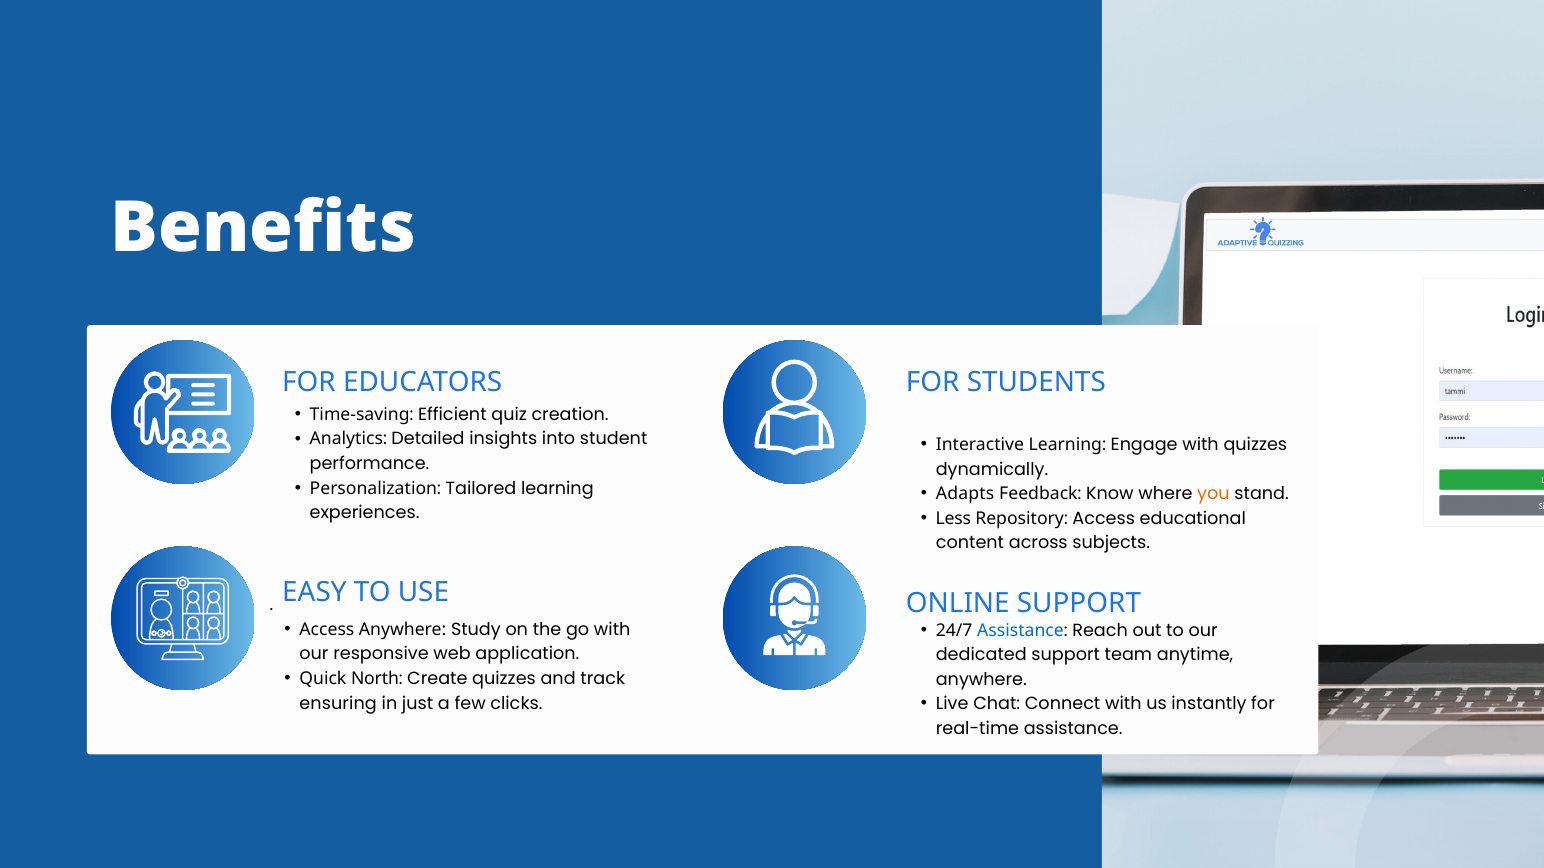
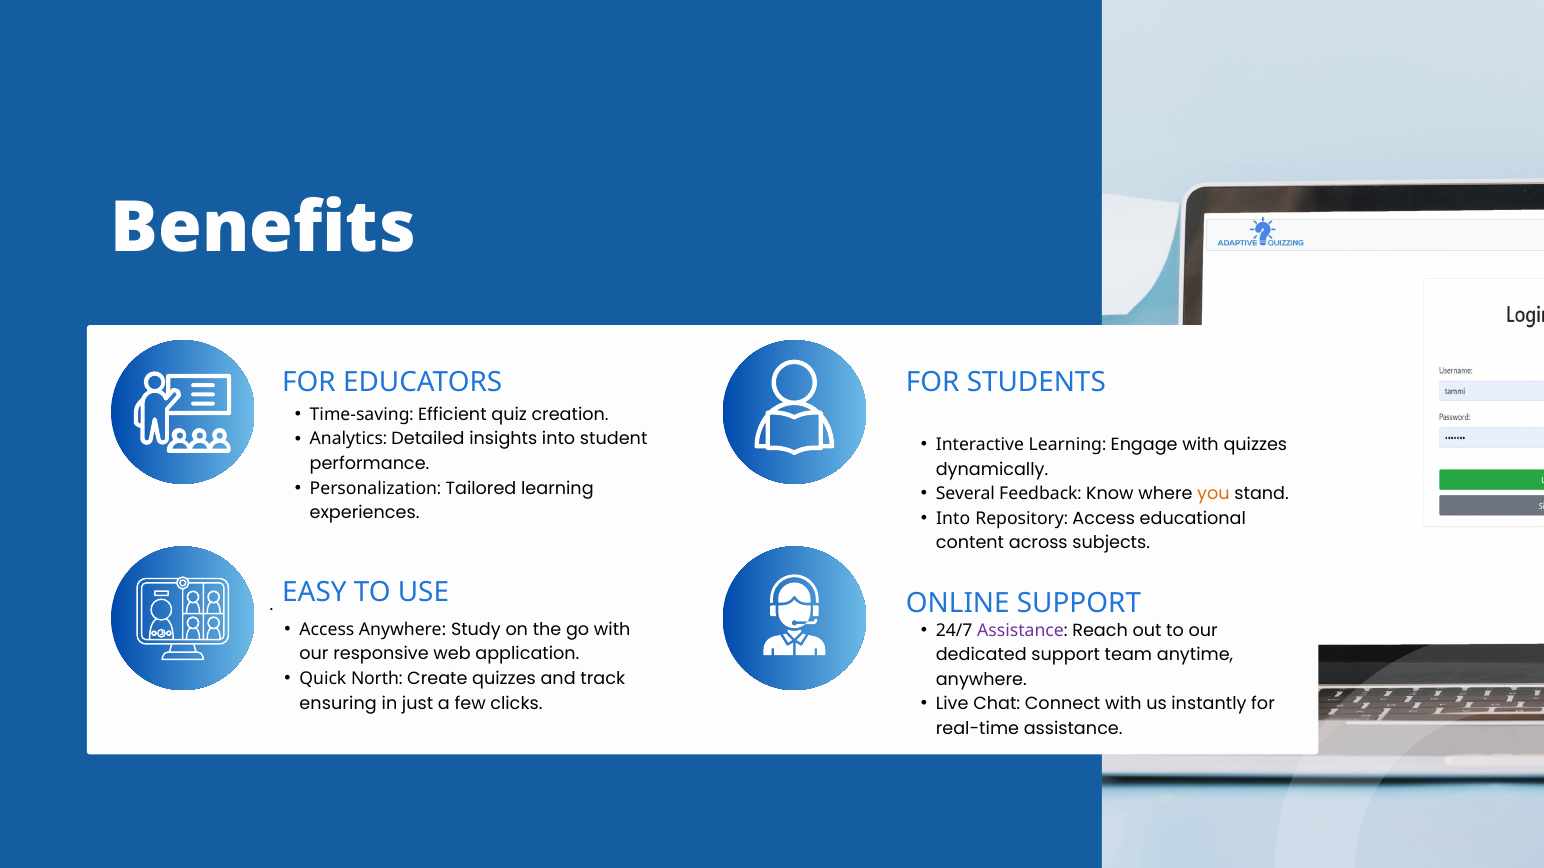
Adapts: Adapts -> Several (965, 494)
Less: Less -> Into (953, 519)
Assistance colour: blue -> purple (1020, 631)
